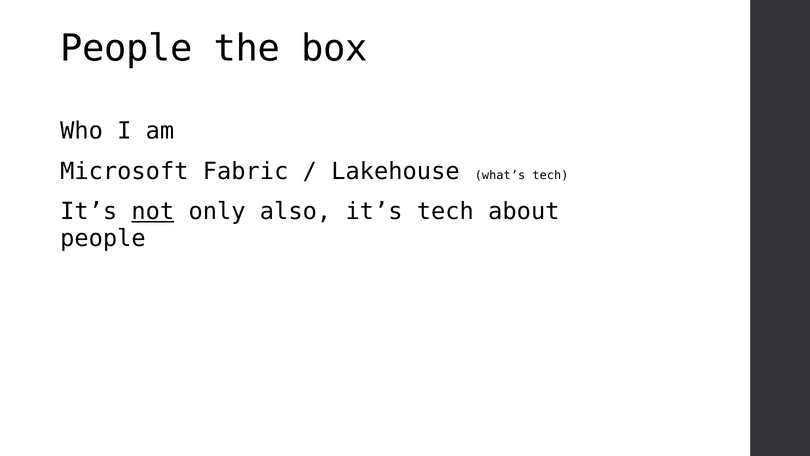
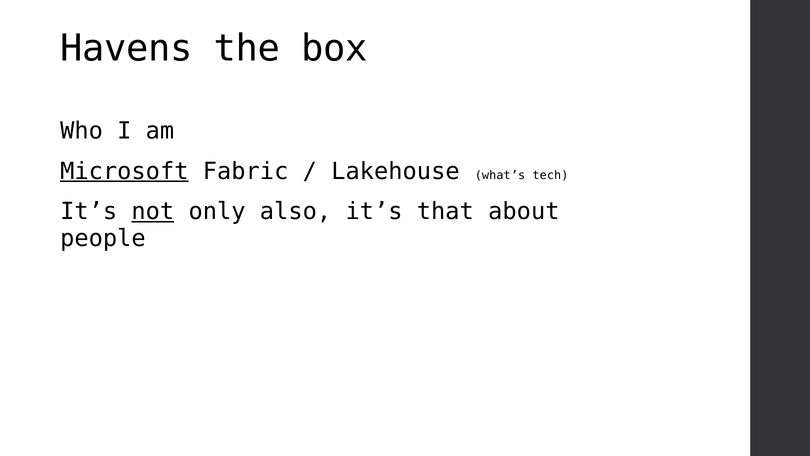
People: People -> Havens (126, 49)
Microsoft underline: none -> present (124, 171)
it’s tech: tech -> that (445, 211)
